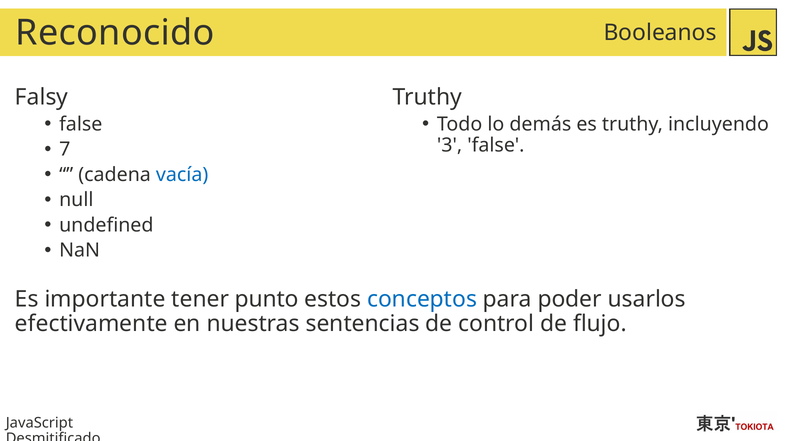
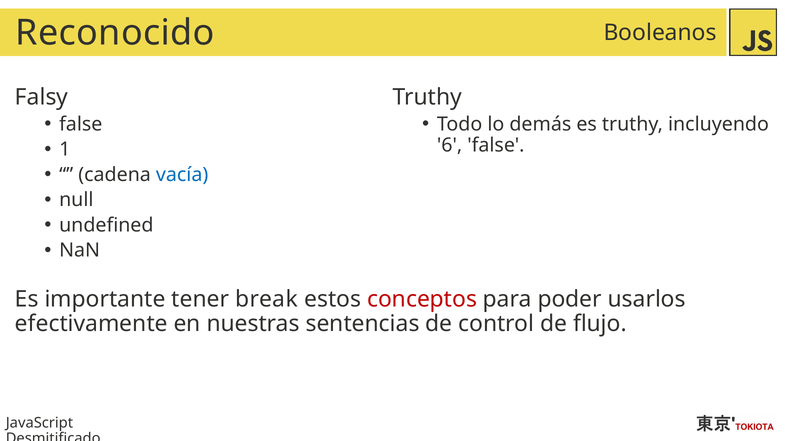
7: 7 -> 1 (65, 150)
3: 3 -> 6 (450, 146)
punto: punto -> break (267, 299)
conceptos colour: blue -> red (422, 299)
